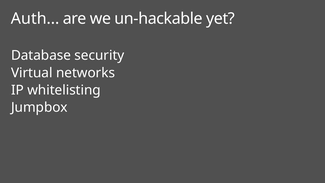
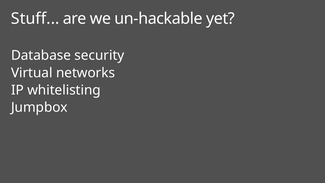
Auth: Auth -> Stuff (35, 19)
